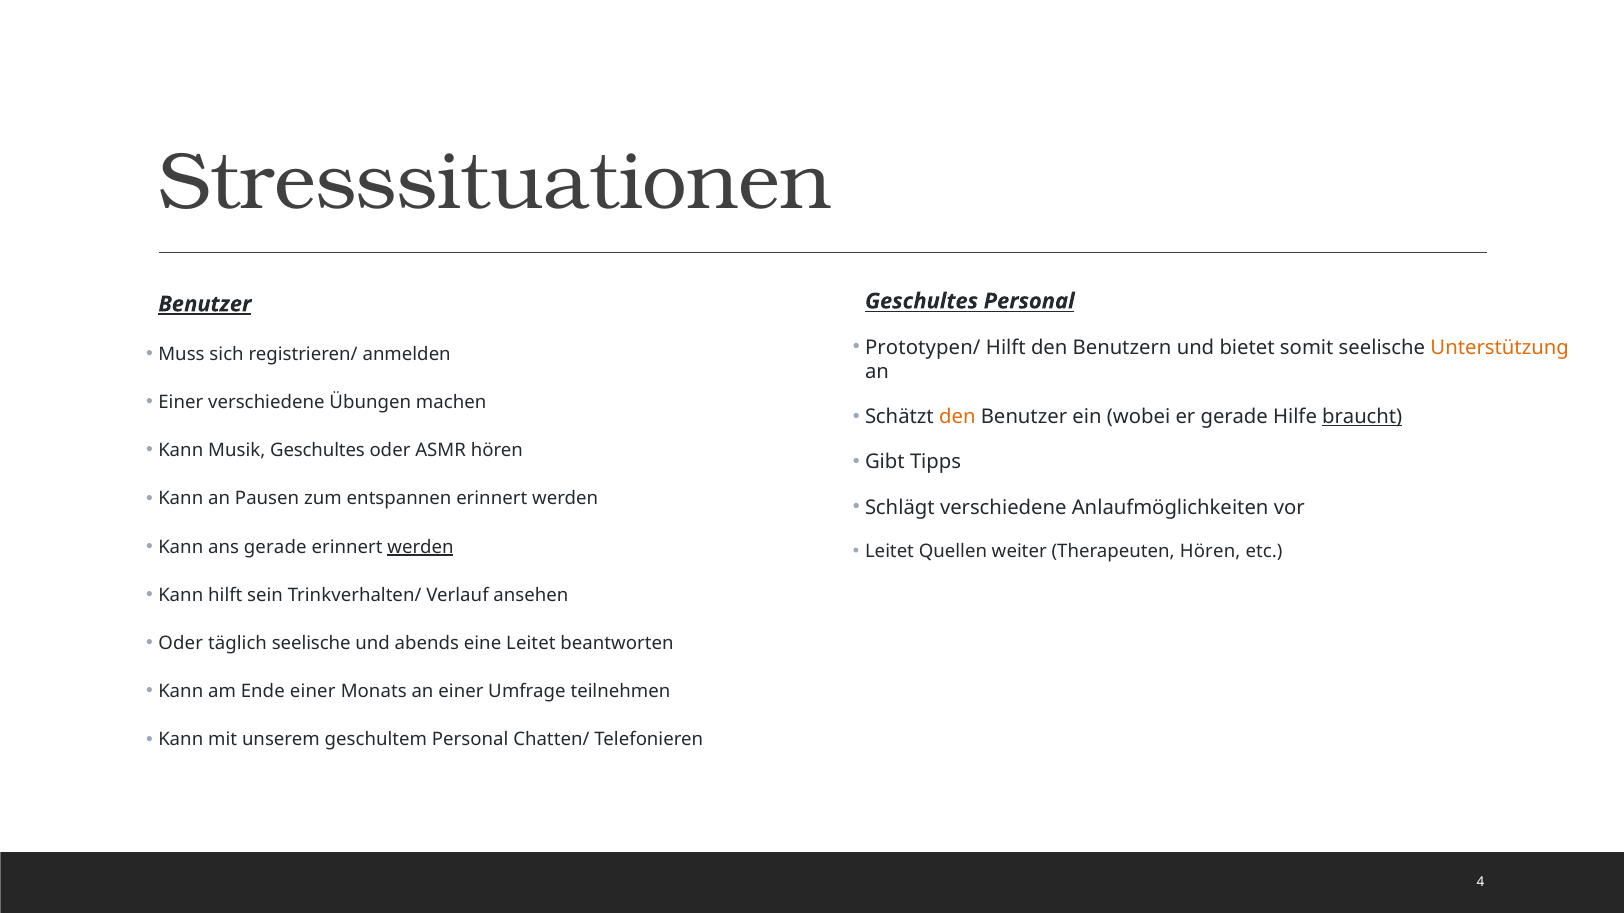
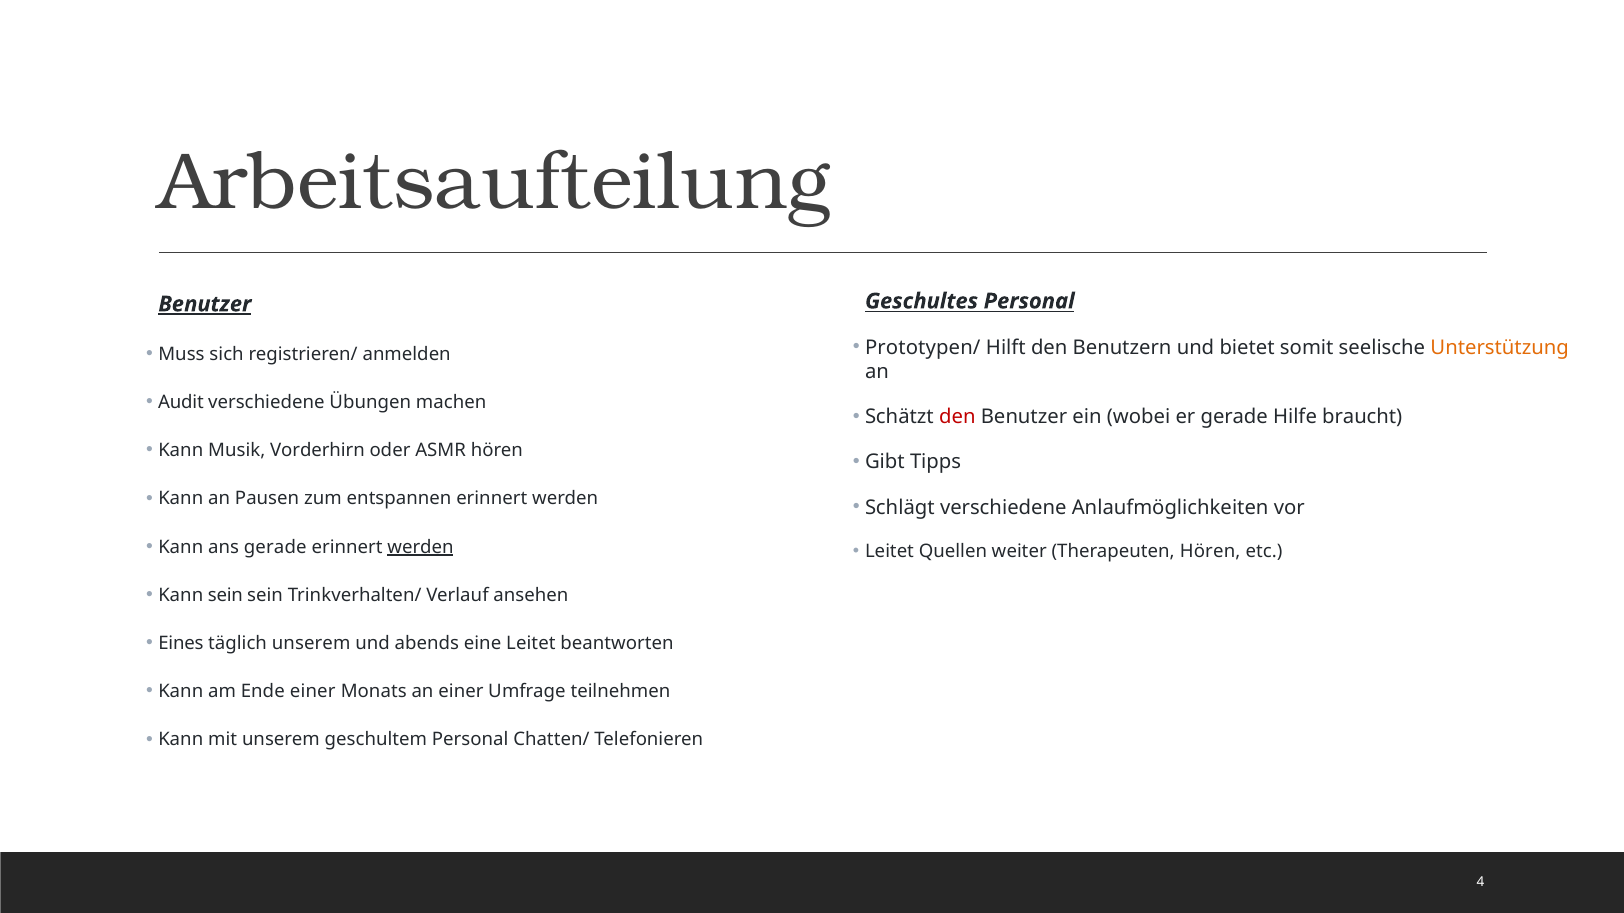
Stresssituationen: Stresssituationen -> Arbeitsaufteilung (495, 182)
Einer: Einer -> Audit (181, 403)
den colour: orange -> red (957, 417)
braucht underline: present -> none (1362, 417)
Musik Geschultes: Geschultes -> Vorderhirn (317, 451)
Kann hilft: hilft -> sein (225, 596)
Oder: Oder -> Eines (181, 644)
täglich seelische: seelische -> unserem (311, 644)
